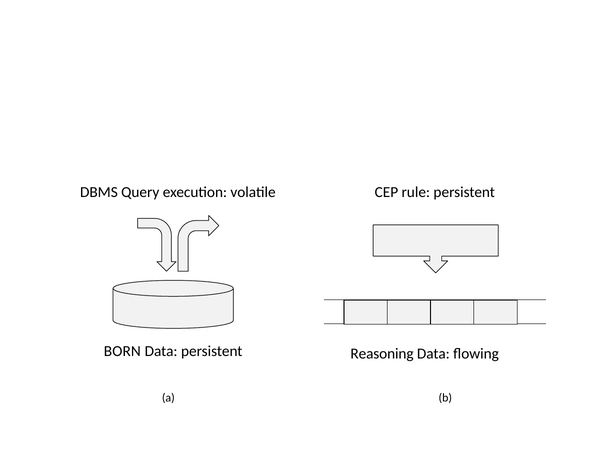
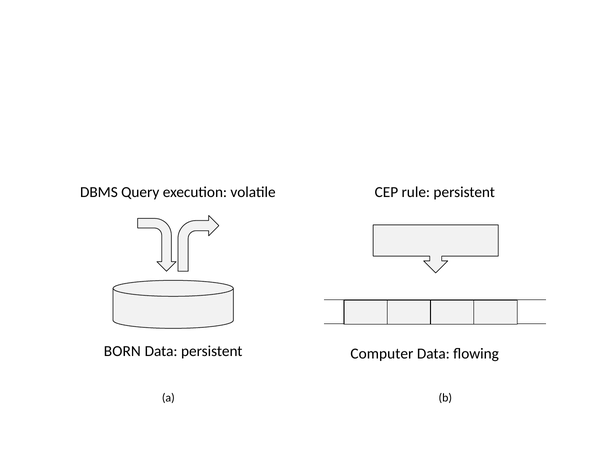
Reasoning: Reasoning -> Computer (382, 354)
